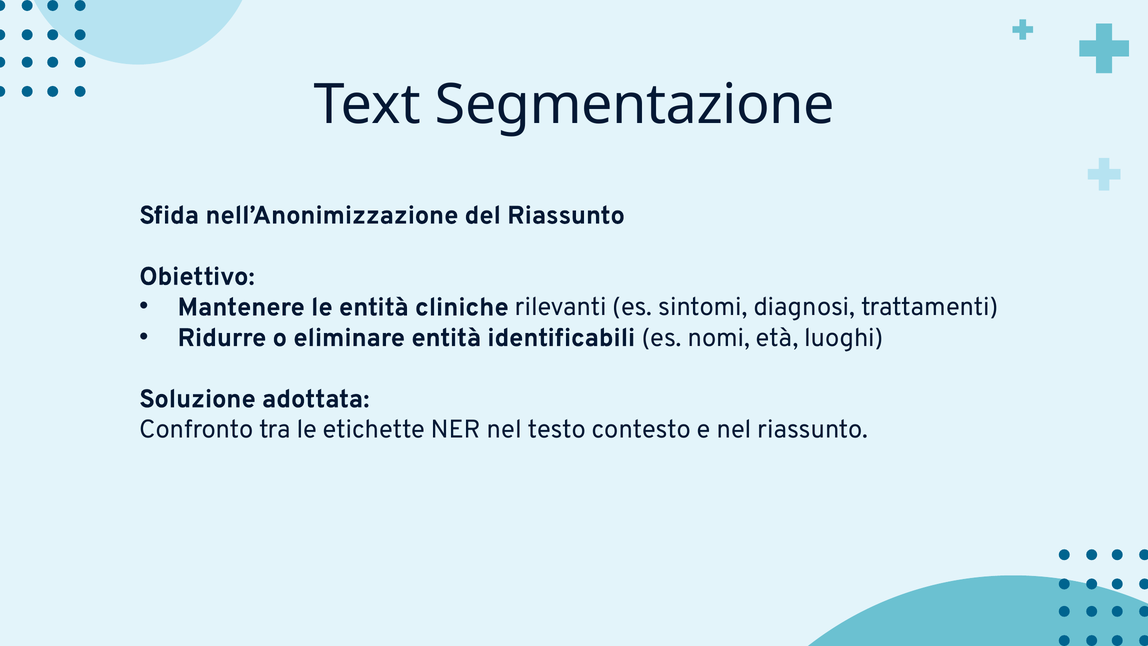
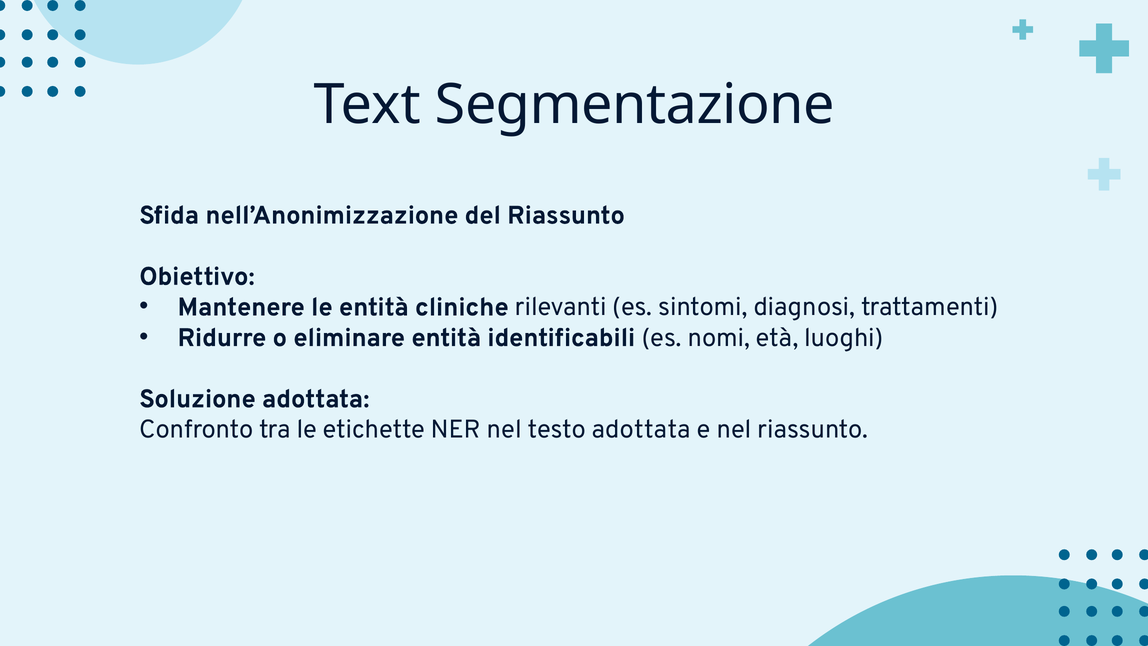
testo contesto: contesto -> adottata (641, 429)
